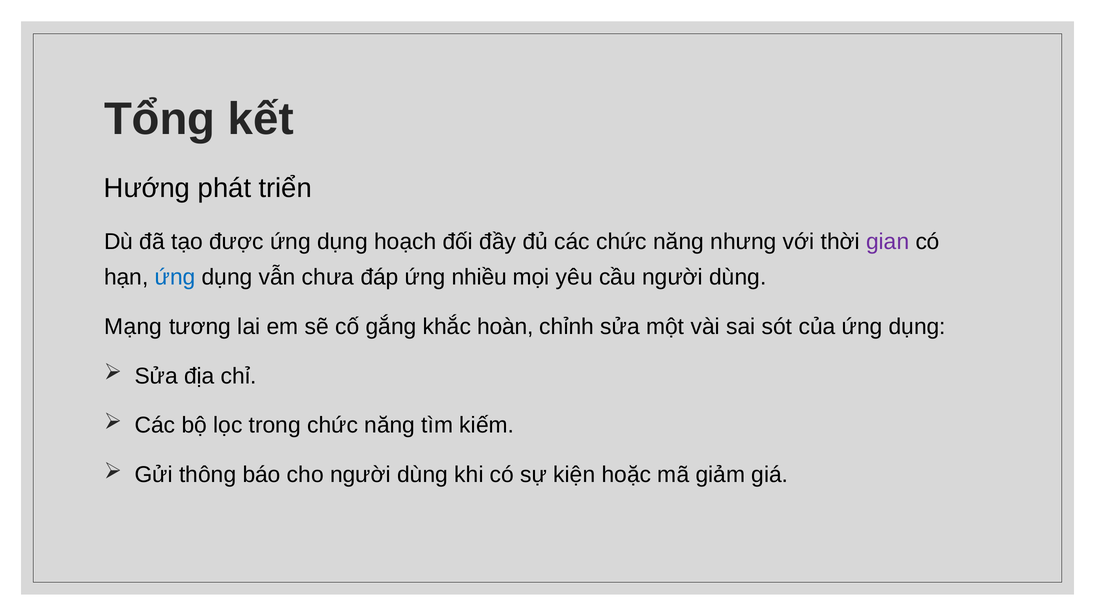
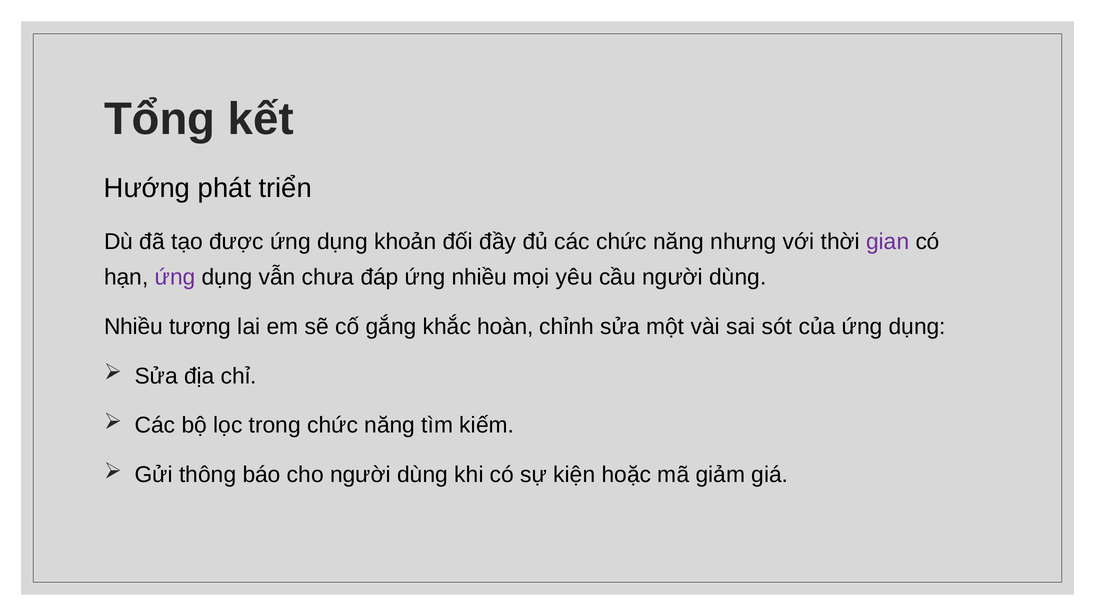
hoạch: hoạch -> khoản (405, 242)
ứng colour: blue -> purple (175, 277)
Mạng: Mạng -> Nhiều (133, 327)
